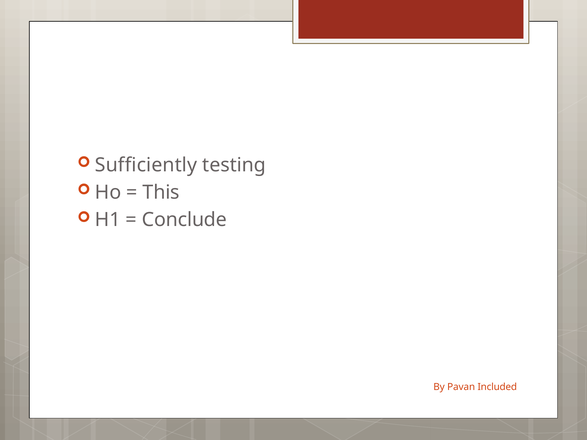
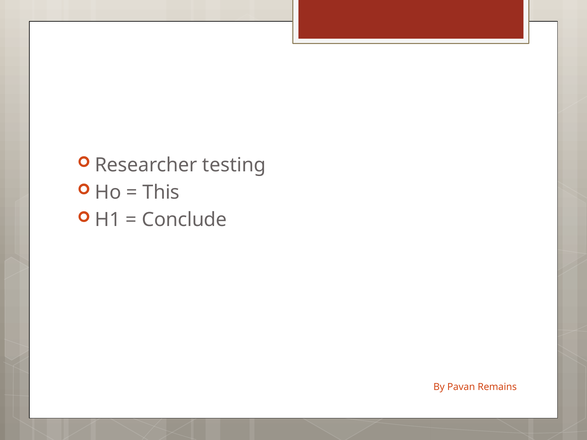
Sufficiently: Sufficiently -> Researcher (146, 165)
Included: Included -> Remains (497, 387)
